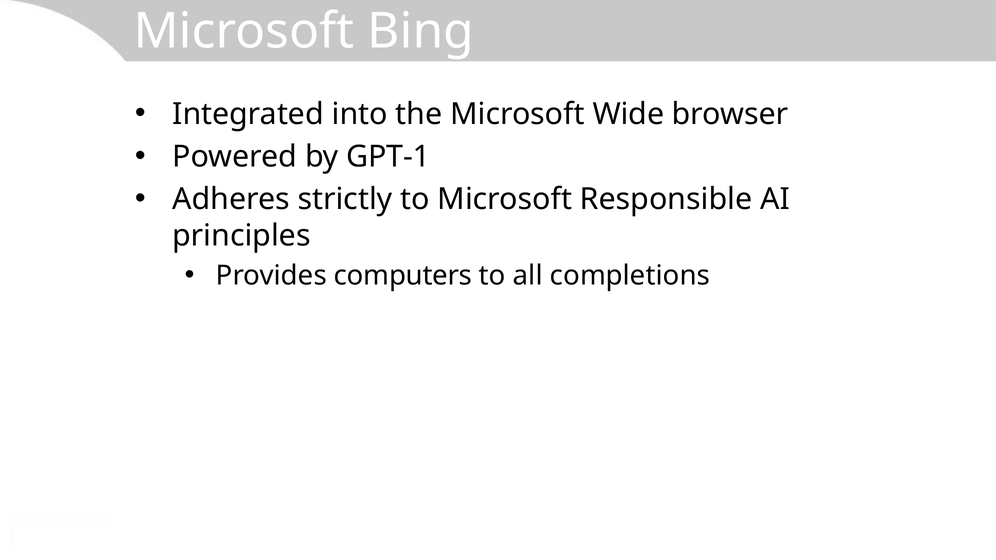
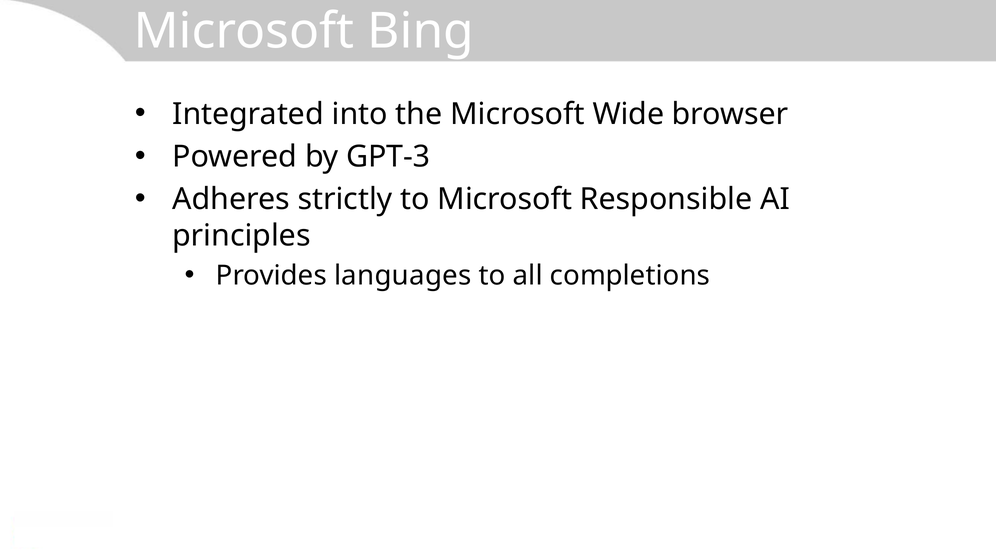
GPT-1: GPT-1 -> GPT-3 (388, 157)
computers: computers -> languages (403, 276)
